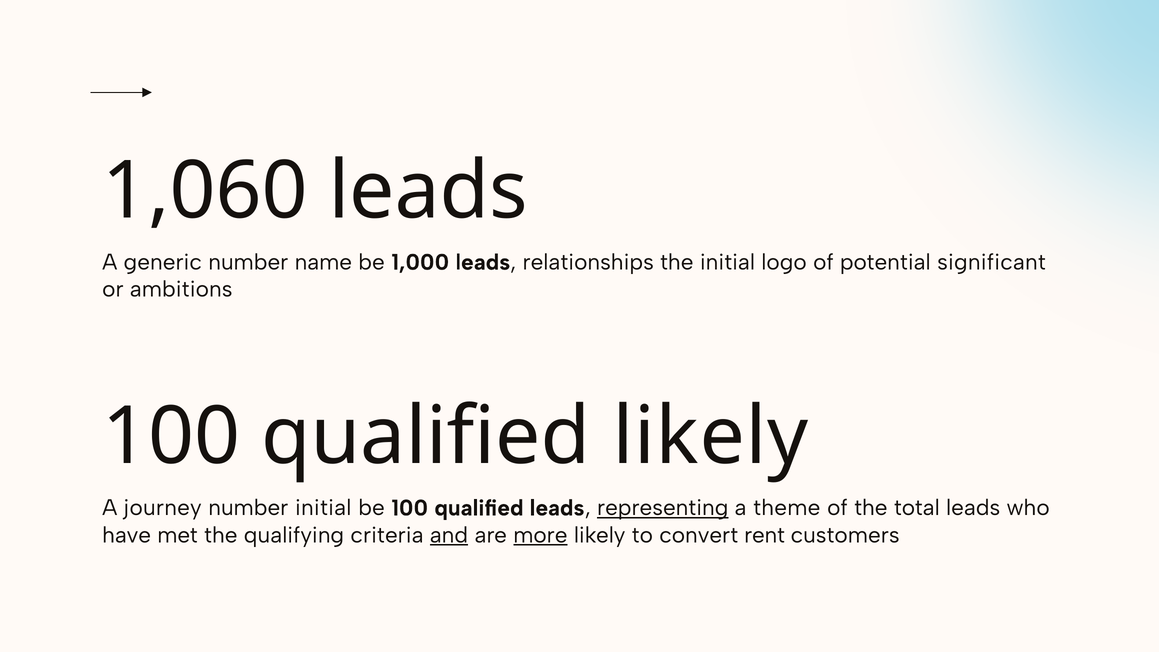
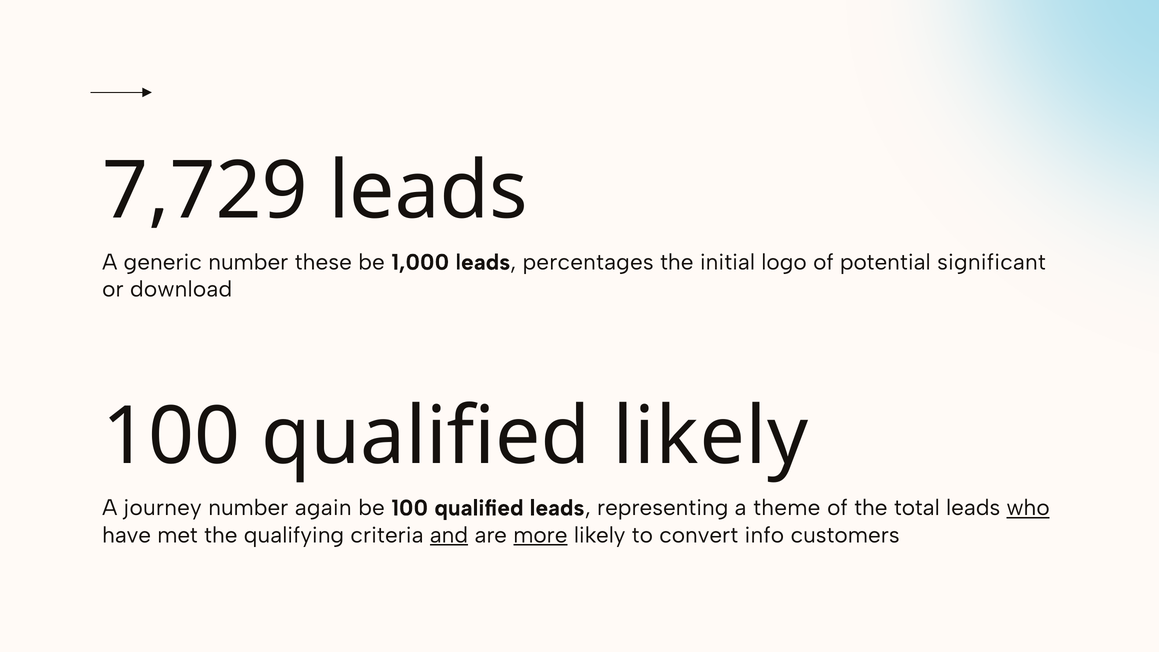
1,060: 1,060 -> 7,729 (205, 191)
name: name -> these (323, 262)
relationships: relationships -> percentages (588, 262)
ambitions: ambitions -> download (181, 289)
number initial: initial -> again (323, 508)
representing underline: present -> none (663, 508)
who underline: none -> present (1028, 508)
rent: rent -> info (764, 535)
